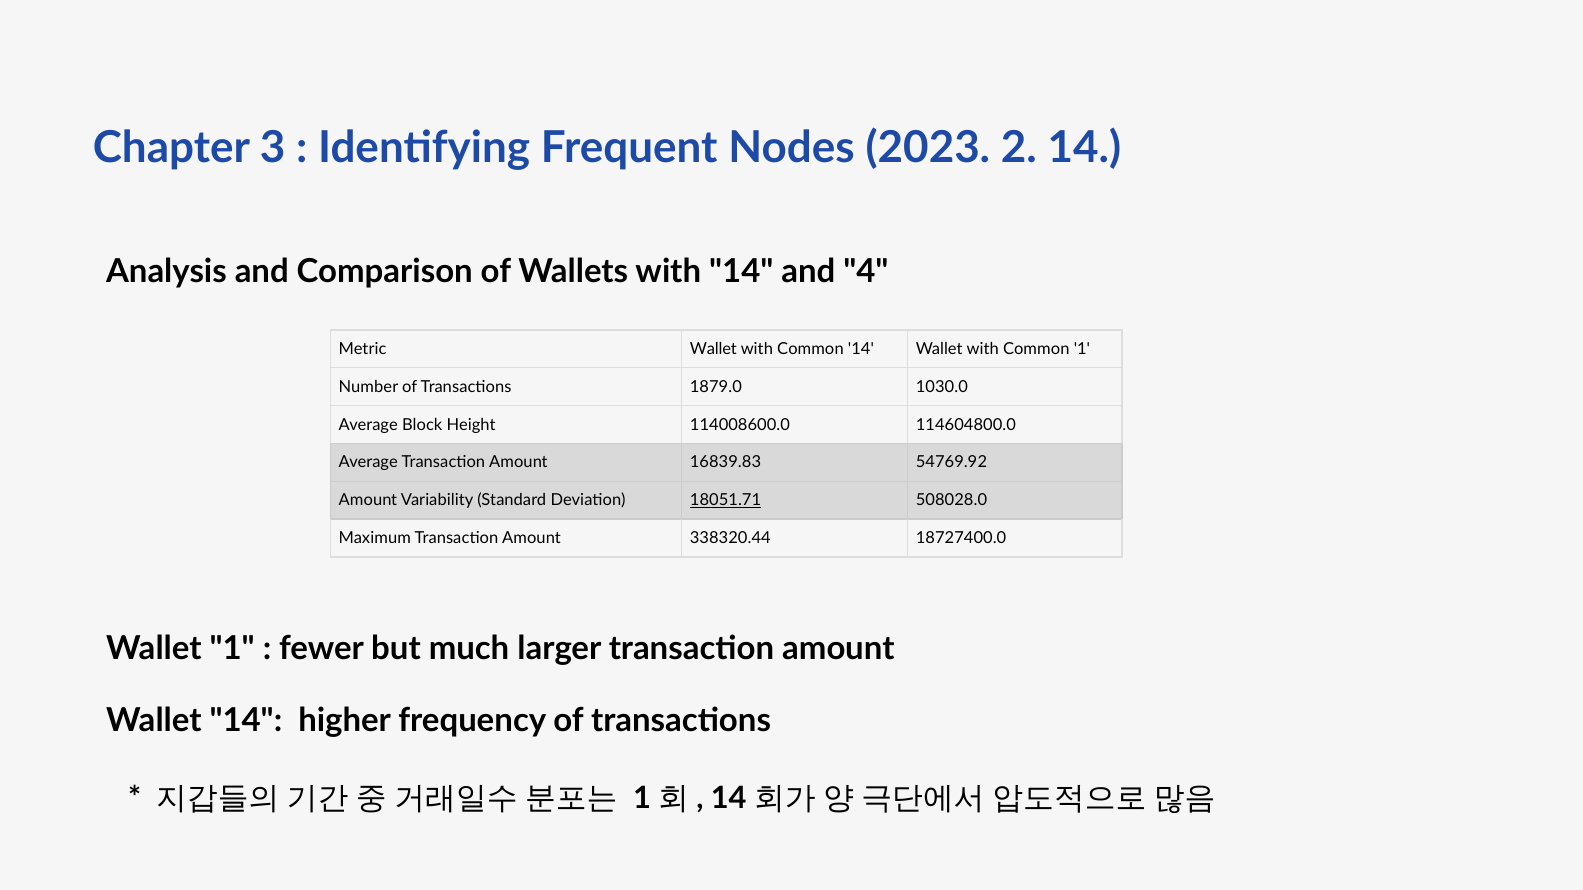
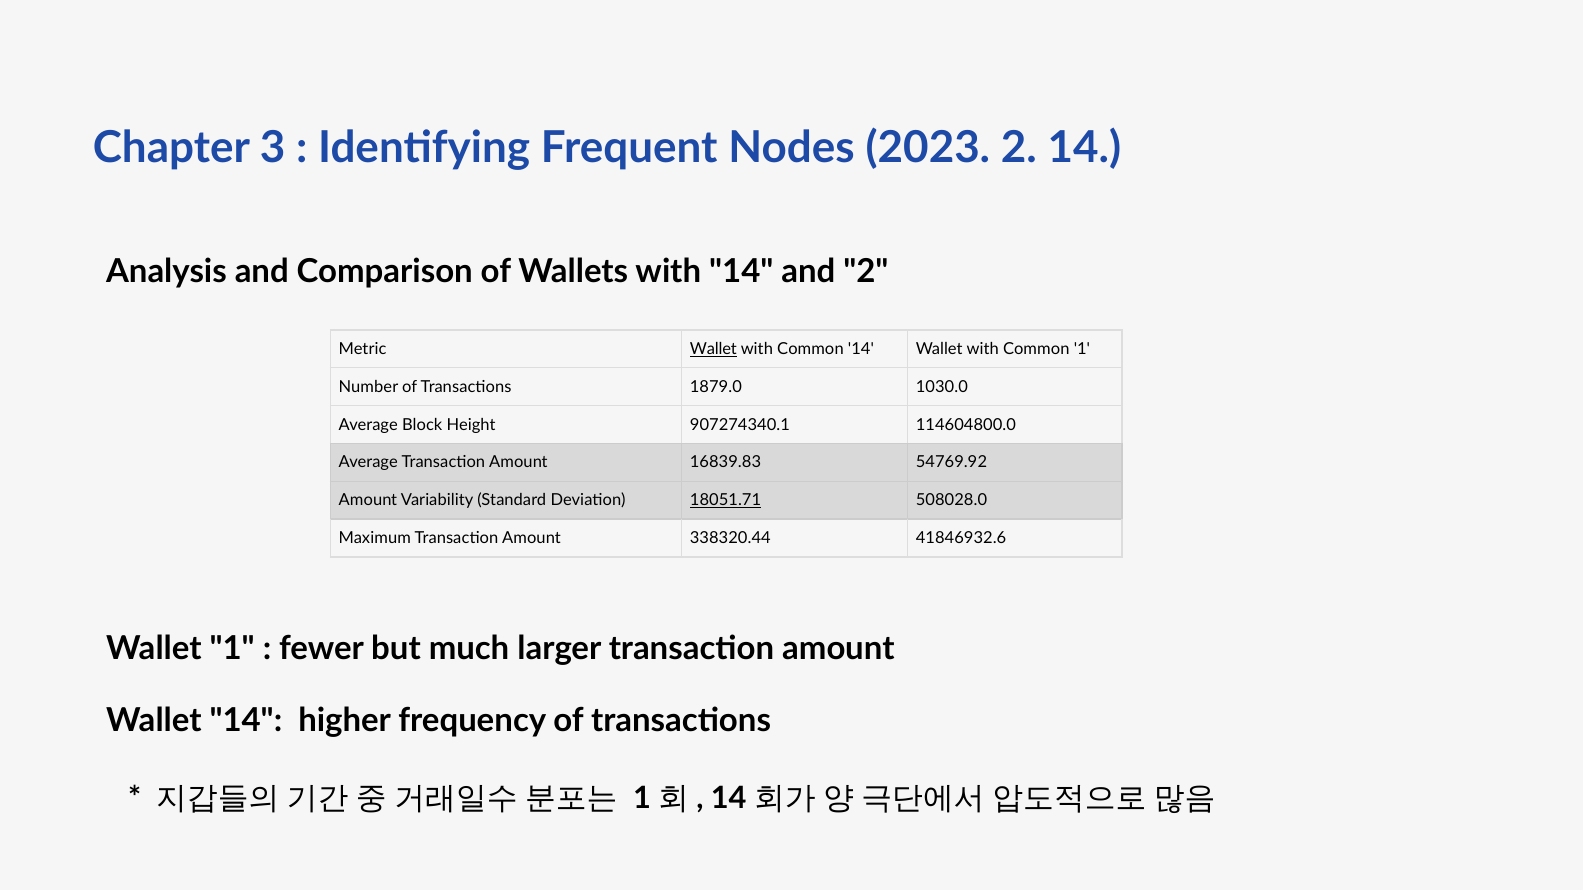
and 4: 4 -> 2 (866, 272)
Wallet underline: none -> present (713, 349)
114008600.0: 114008600.0 -> 907274340.1 (740, 425)
18727400.0: 18727400.0 -> 41846932.6 (961, 539)
